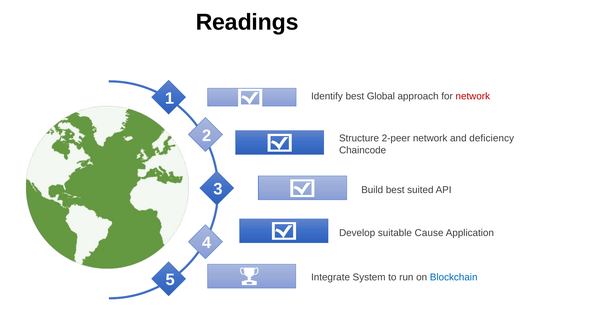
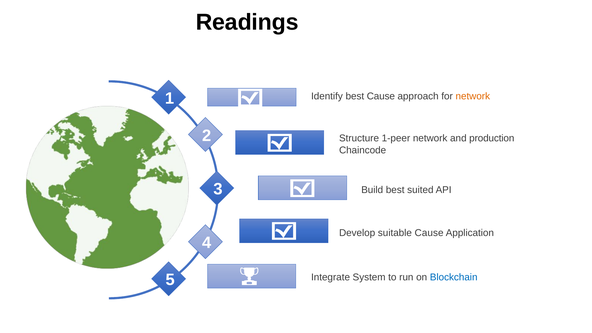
best Global: Global -> Cause (381, 96)
network colour: red -> orange (473, 96)
2-peer: 2-peer -> 1-peer (396, 138)
deficiency: deficiency -> production (492, 138)
